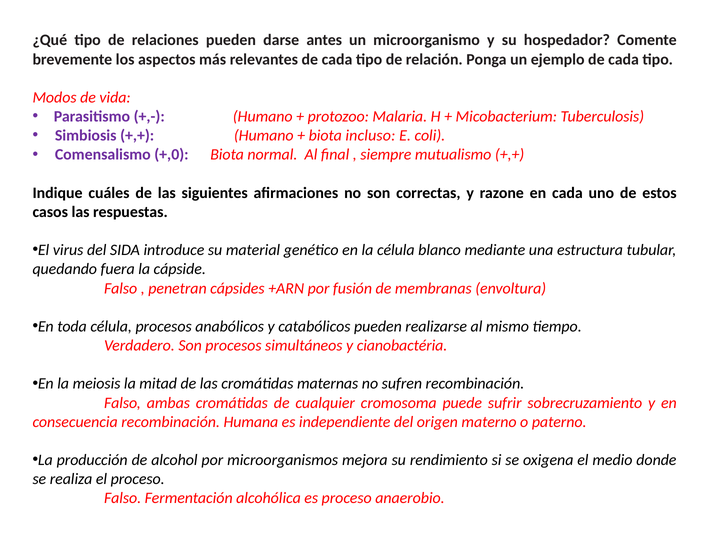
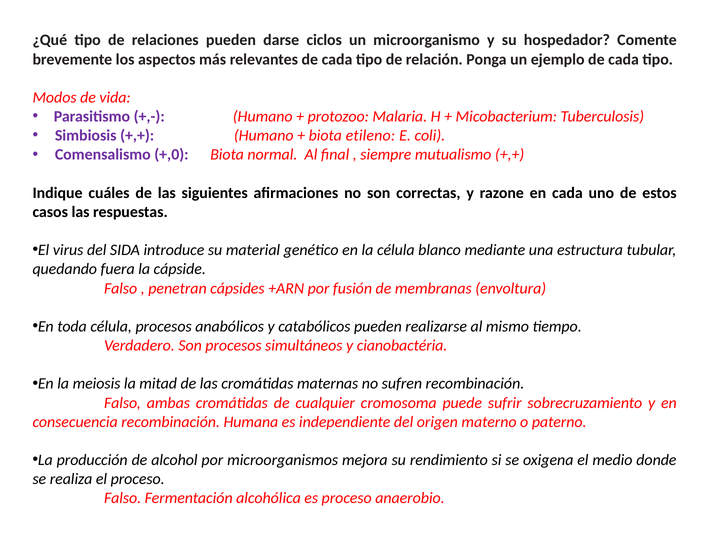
antes: antes -> ciclos (324, 40)
incluso: incluso -> etileno (370, 136)
